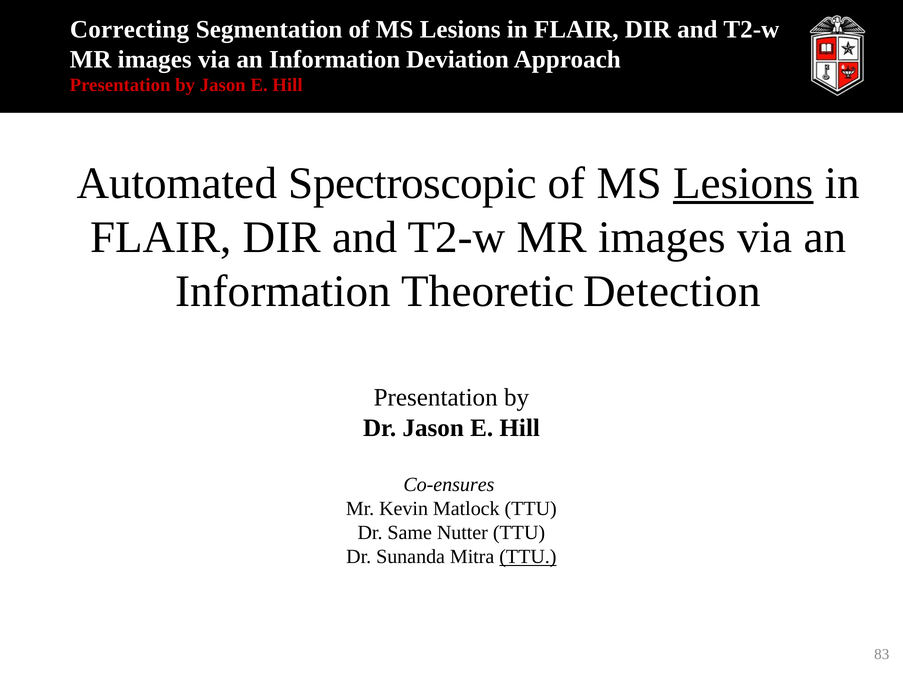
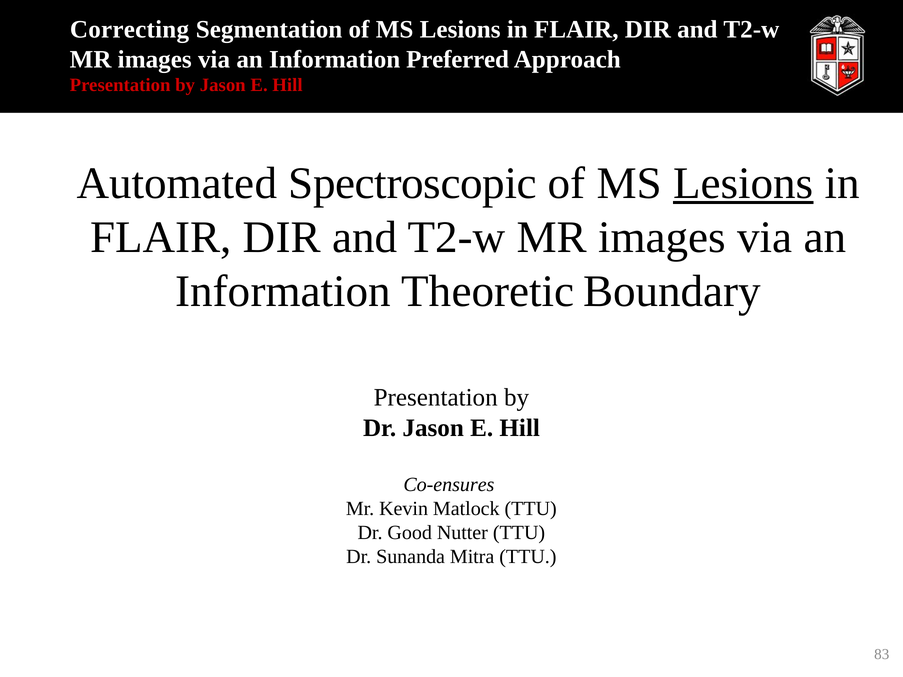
Deviation: Deviation -> Preferred (458, 59)
Detection: Detection -> Boundary (672, 292)
Same: Same -> Good (410, 533)
TTU underline: present -> none (528, 557)
